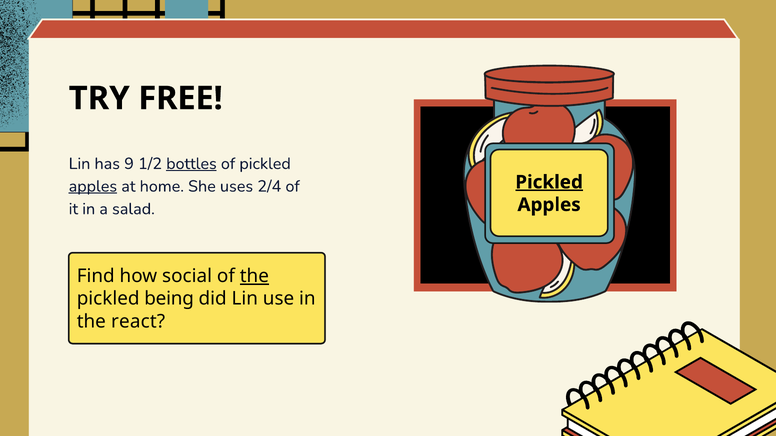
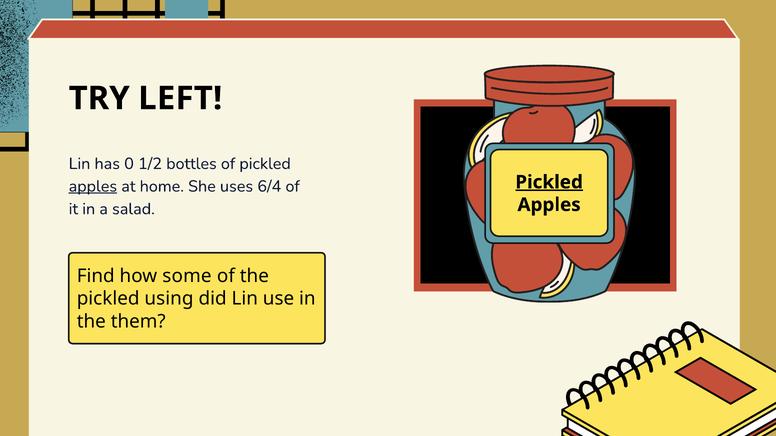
FREE: FREE -> LEFT (180, 99)
9: 9 -> 0 (129, 164)
bottles underline: present -> none (191, 164)
2/4: 2/4 -> 6/4 (269, 186)
social: social -> some (187, 276)
the underline: present -> none (254, 276)
being: being -> using (169, 299)
react: react -> them (138, 322)
